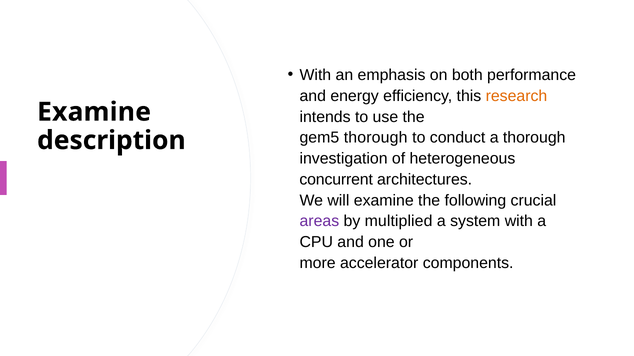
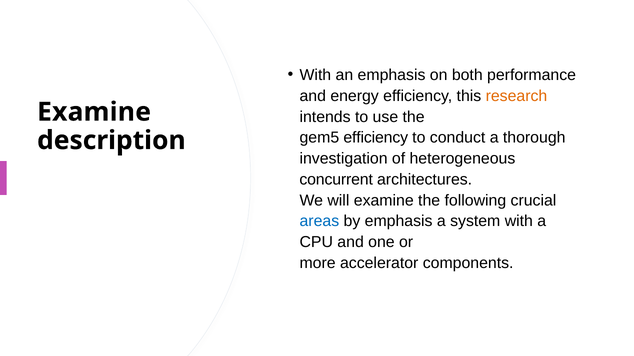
gem5 thorough: thorough -> efficiency (376, 138)
areas colour: purple -> blue (319, 222)
by multiplied: multiplied -> emphasis (399, 222)
